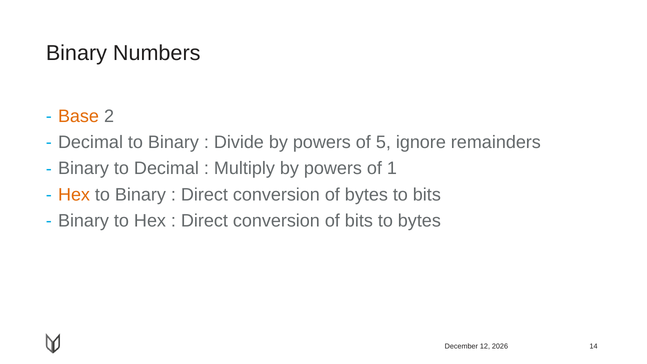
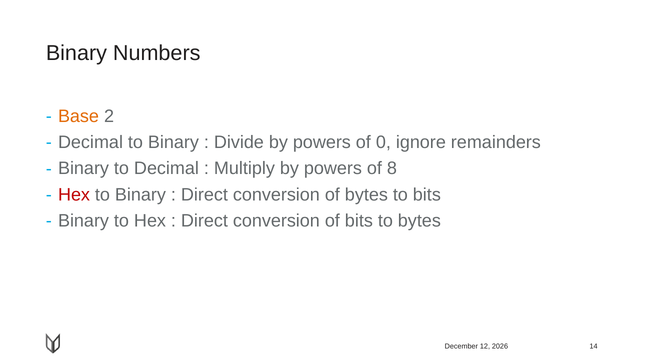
5: 5 -> 0 (383, 142)
1: 1 -> 8 (392, 168)
Hex colour: orange -> red (74, 195)
